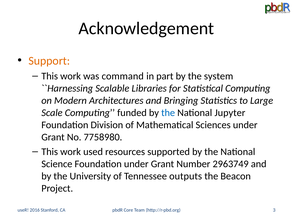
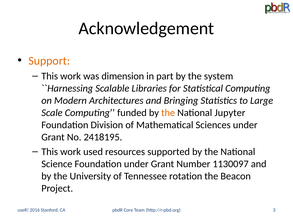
command: command -> dimension (123, 76)
the colour: blue -> orange (168, 113)
7758980: 7758980 -> 2418195 (103, 137)
2963749: 2963749 -> 1130097 (231, 164)
outputs: outputs -> rotation (186, 176)
